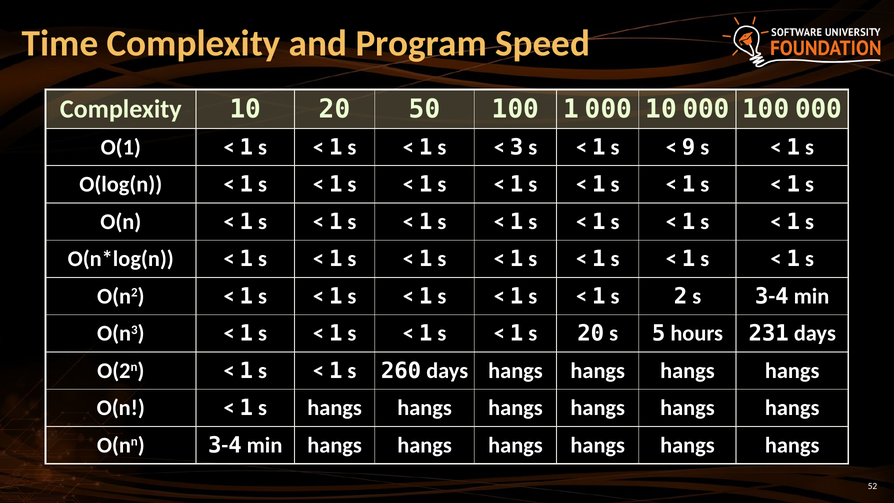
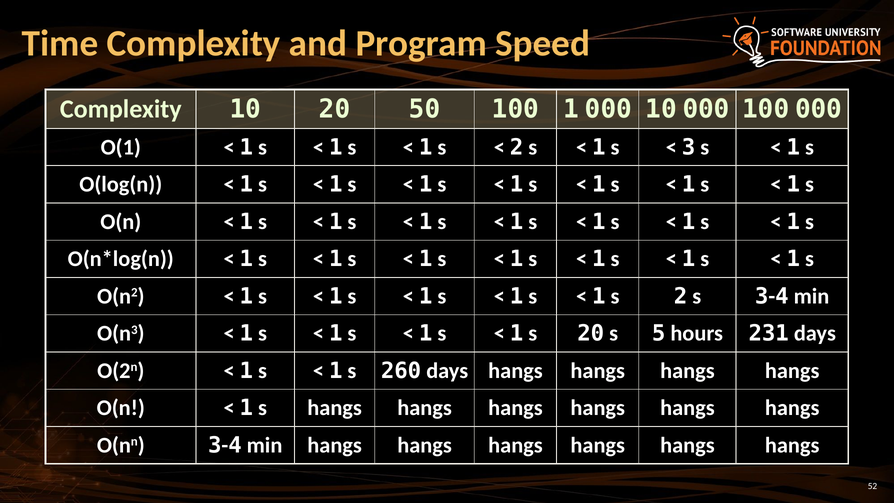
3: 3 -> 2 (517, 147)
9: 9 -> 3 (689, 147)
